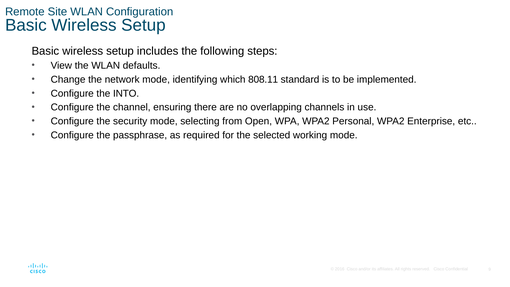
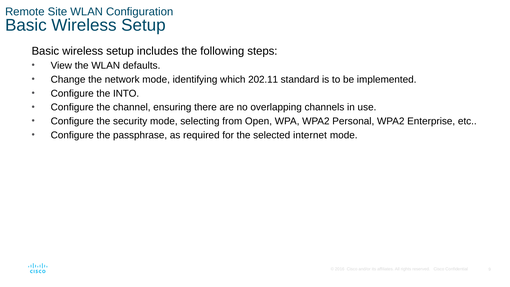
808.11: 808.11 -> 202.11 (263, 79)
working: working -> internet (310, 135)
